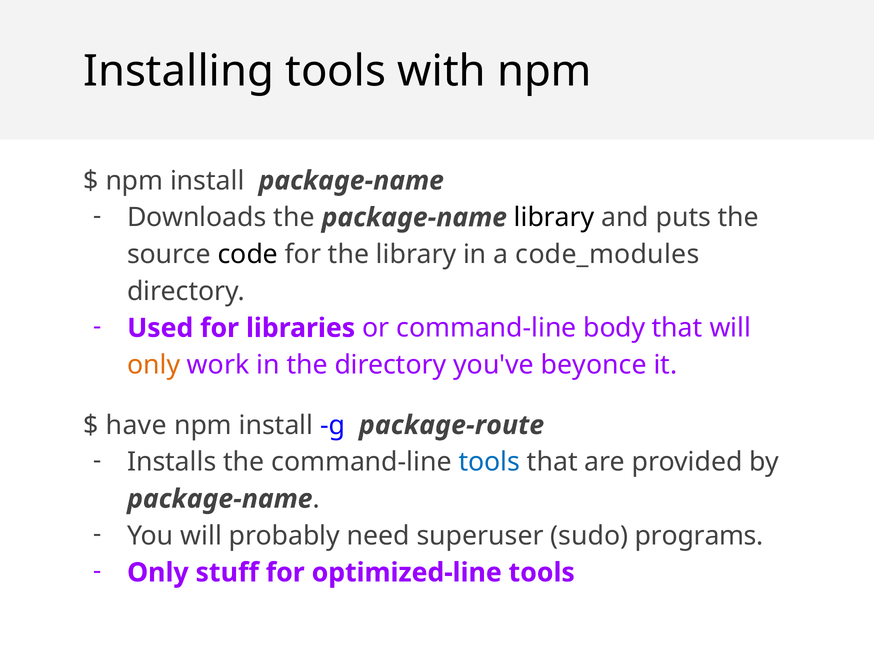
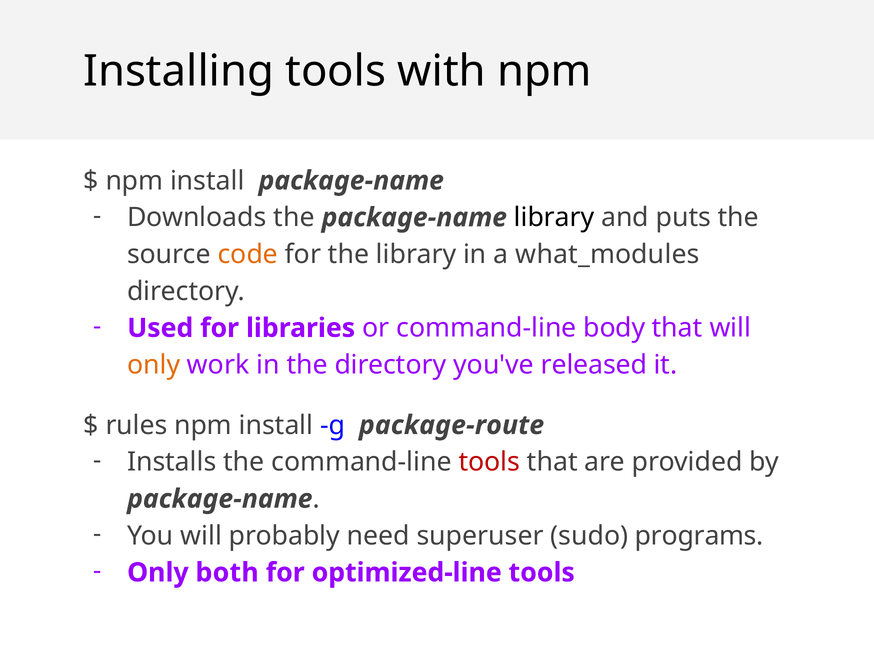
code colour: black -> orange (248, 254)
code_modules: code_modules -> what_modules (608, 254)
beyonce: beyonce -> released (594, 365)
have: have -> rules (136, 425)
tools colour: blue -> red (489, 462)
stuff: stuff -> both (227, 572)
